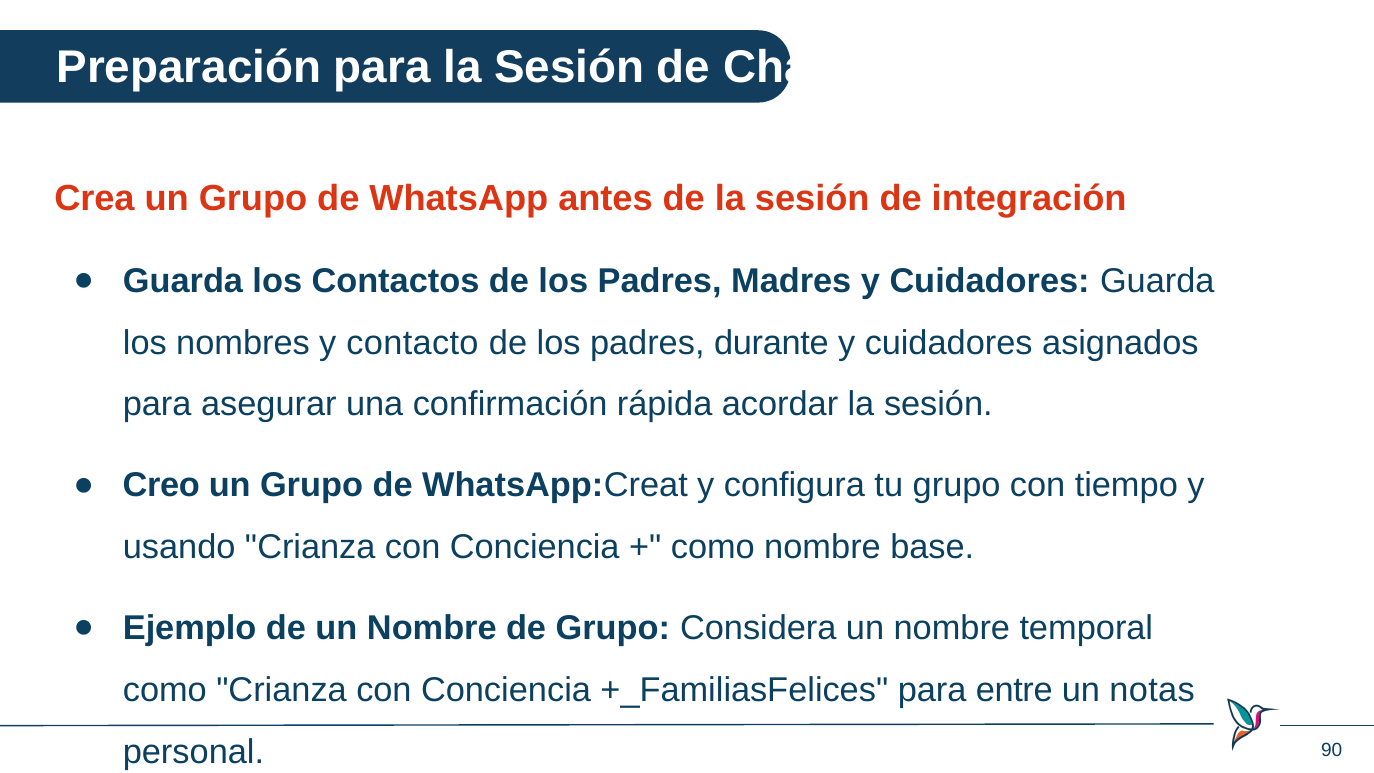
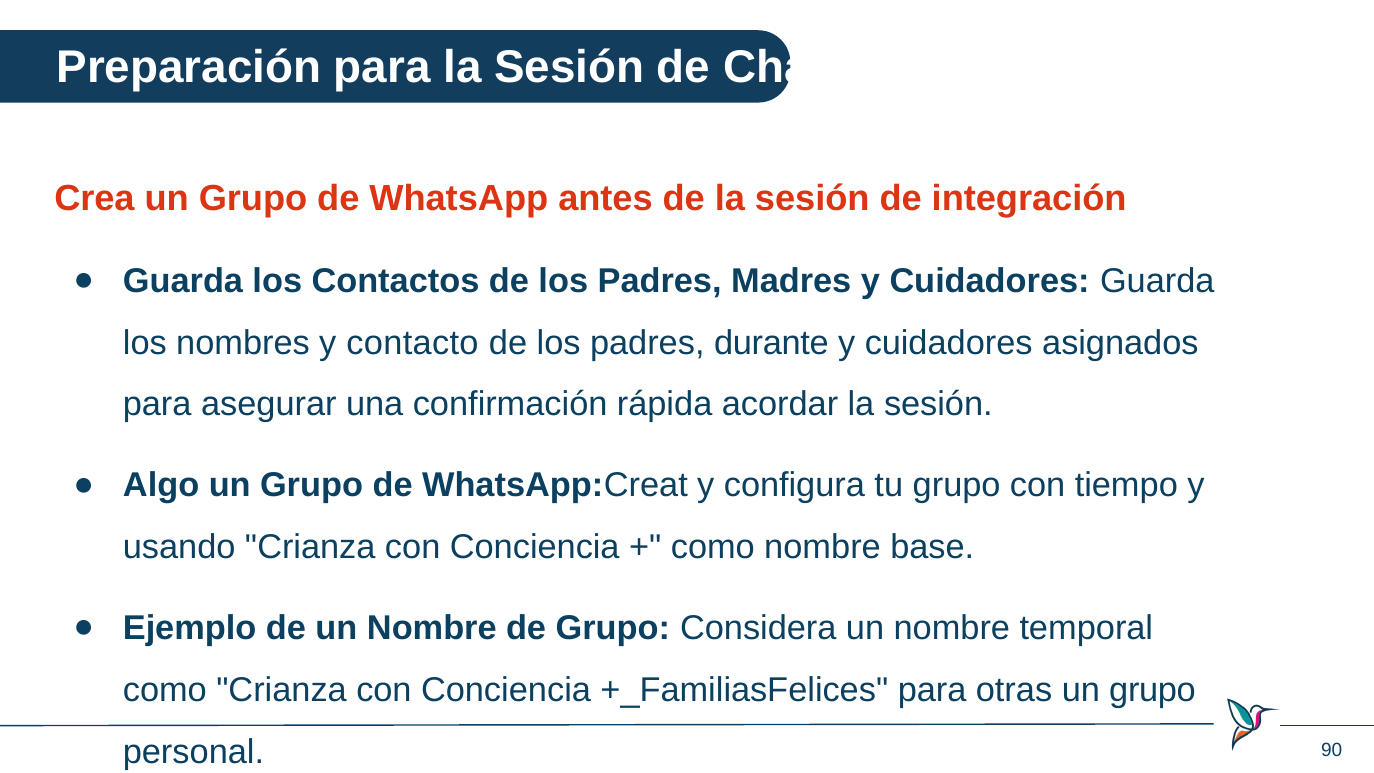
Creo: Creo -> Algo (161, 485)
entre: entre -> otras (1014, 690)
notas: notas -> grupo (1152, 690)
